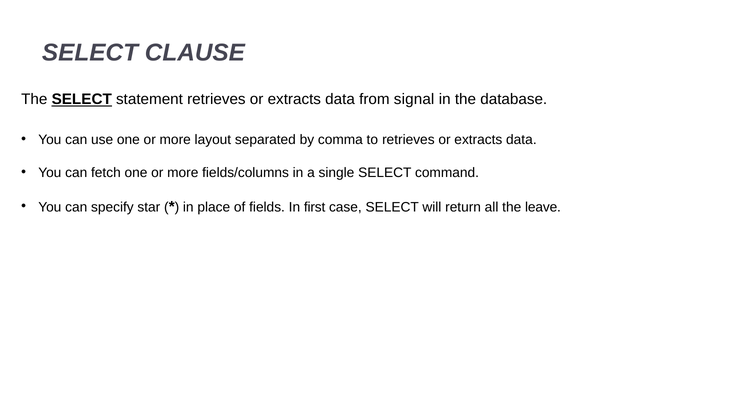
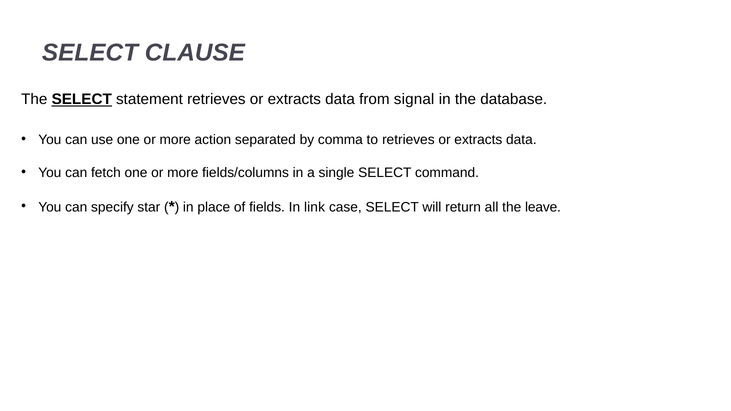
layout: layout -> action (213, 140)
first: first -> link (314, 207)
